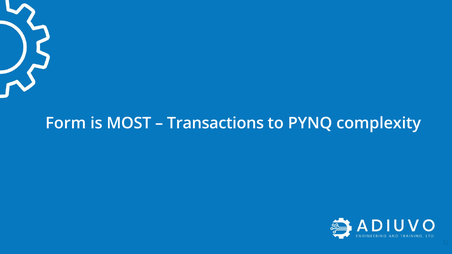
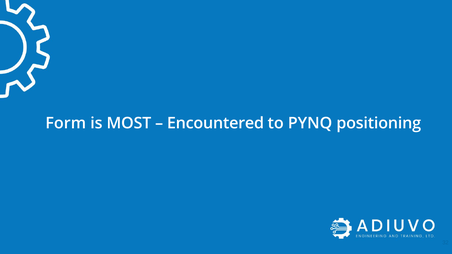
Transactions: Transactions -> Encountered (215, 123)
complexity: complexity -> positioning (379, 123)
